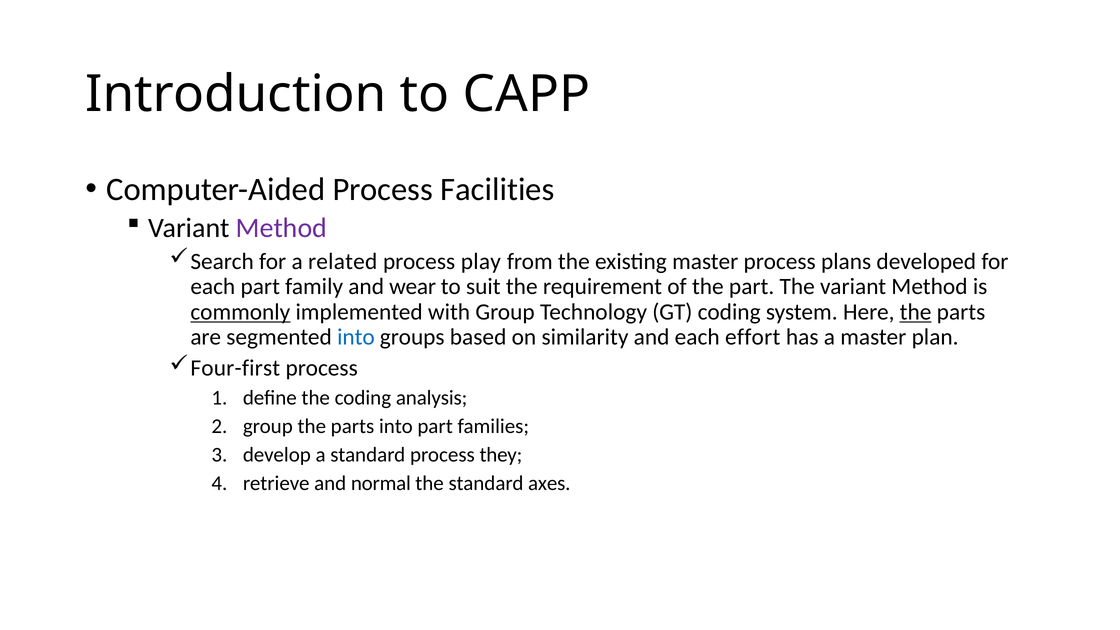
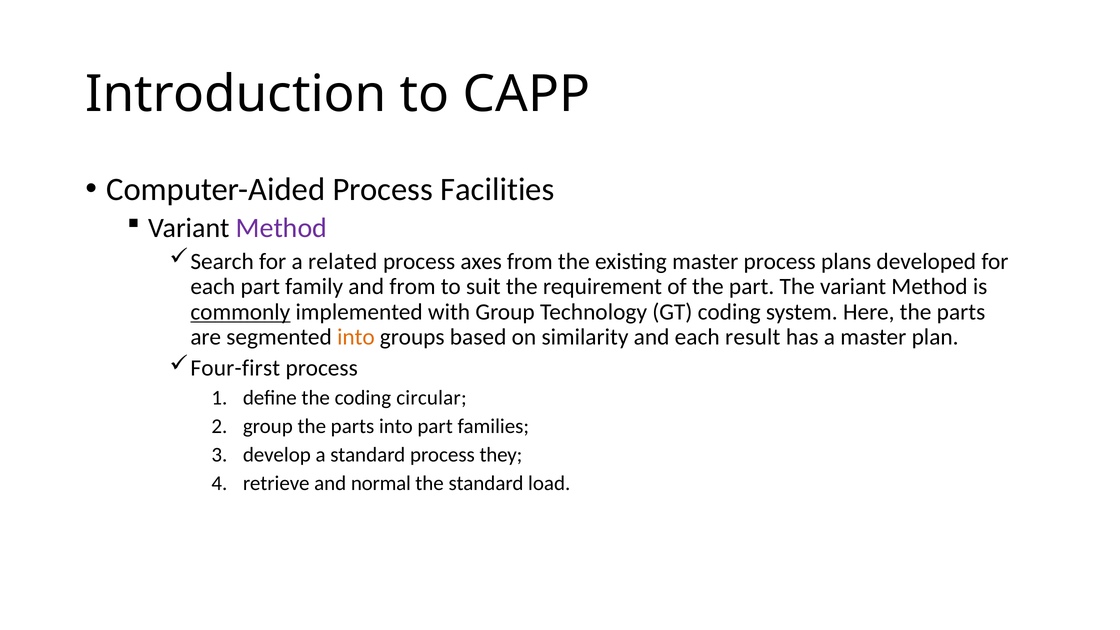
play: play -> axes (481, 261)
and wear: wear -> from (412, 287)
the underline: present -> none (916, 312)
into colour: blue -> orange (356, 337)
effort: effort -> result (753, 337)
analysis: analysis -> circular (431, 398)
axes: axes -> load (549, 484)
